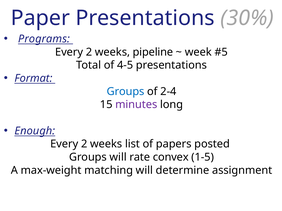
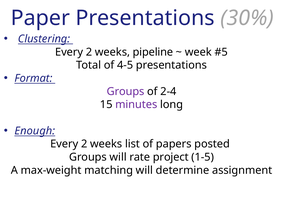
Programs: Programs -> Clustering (44, 39)
Groups colour: blue -> purple (126, 92)
convex: convex -> project (171, 157)
